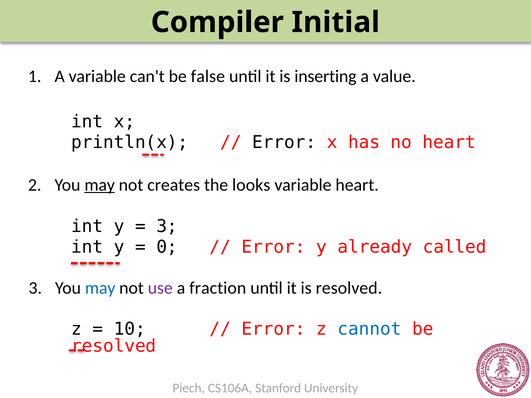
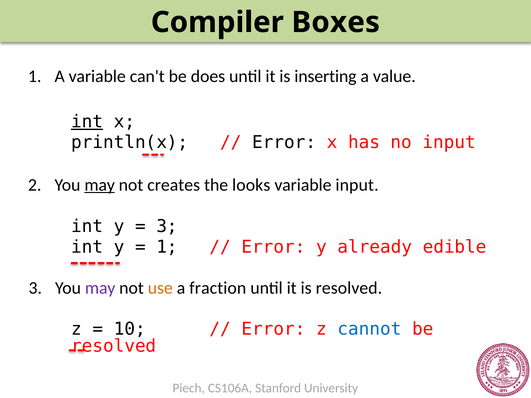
Initial: Initial -> Boxes (336, 22)
false: false -> does (208, 76)
int underline: none -> present (87, 122)
no heart: heart -> input (449, 142)
variable heart: heart -> input (357, 185)
0: 0 -> 1 (167, 247)
called: called -> edible (455, 247)
may colour: blue -> purple (100, 288)
use colour: purple -> orange (160, 288)
